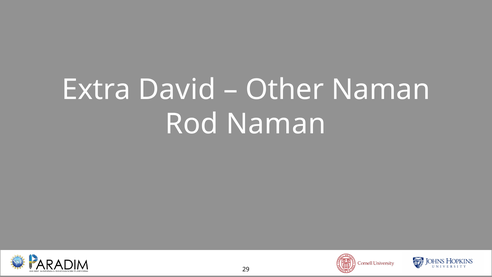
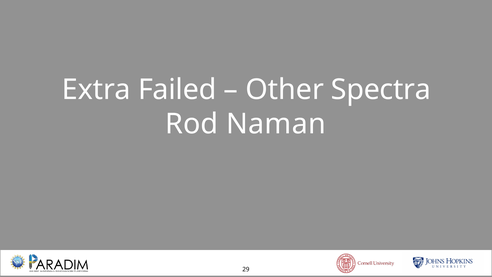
David: David -> Failed (177, 90)
Other Naman: Naman -> Spectra (381, 90)
